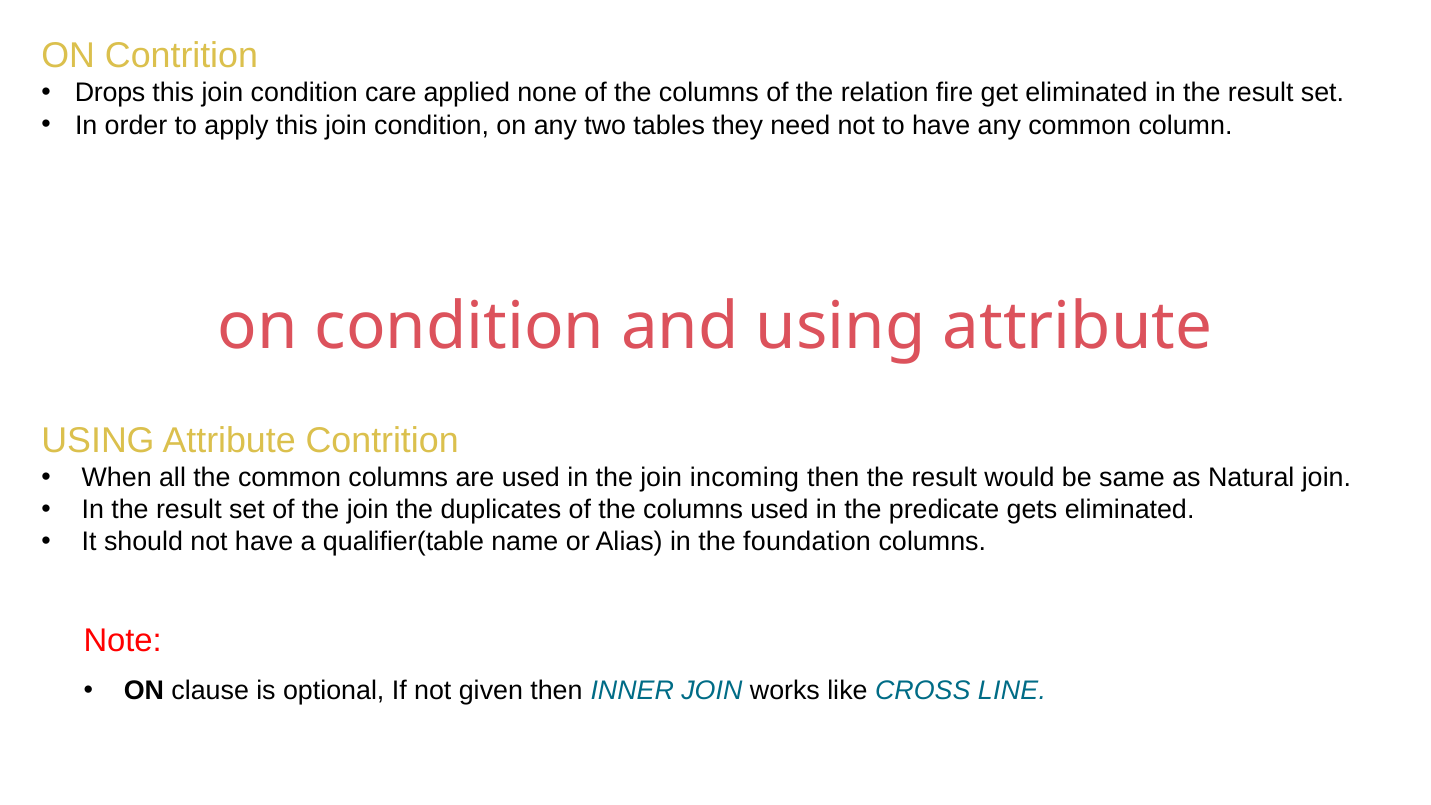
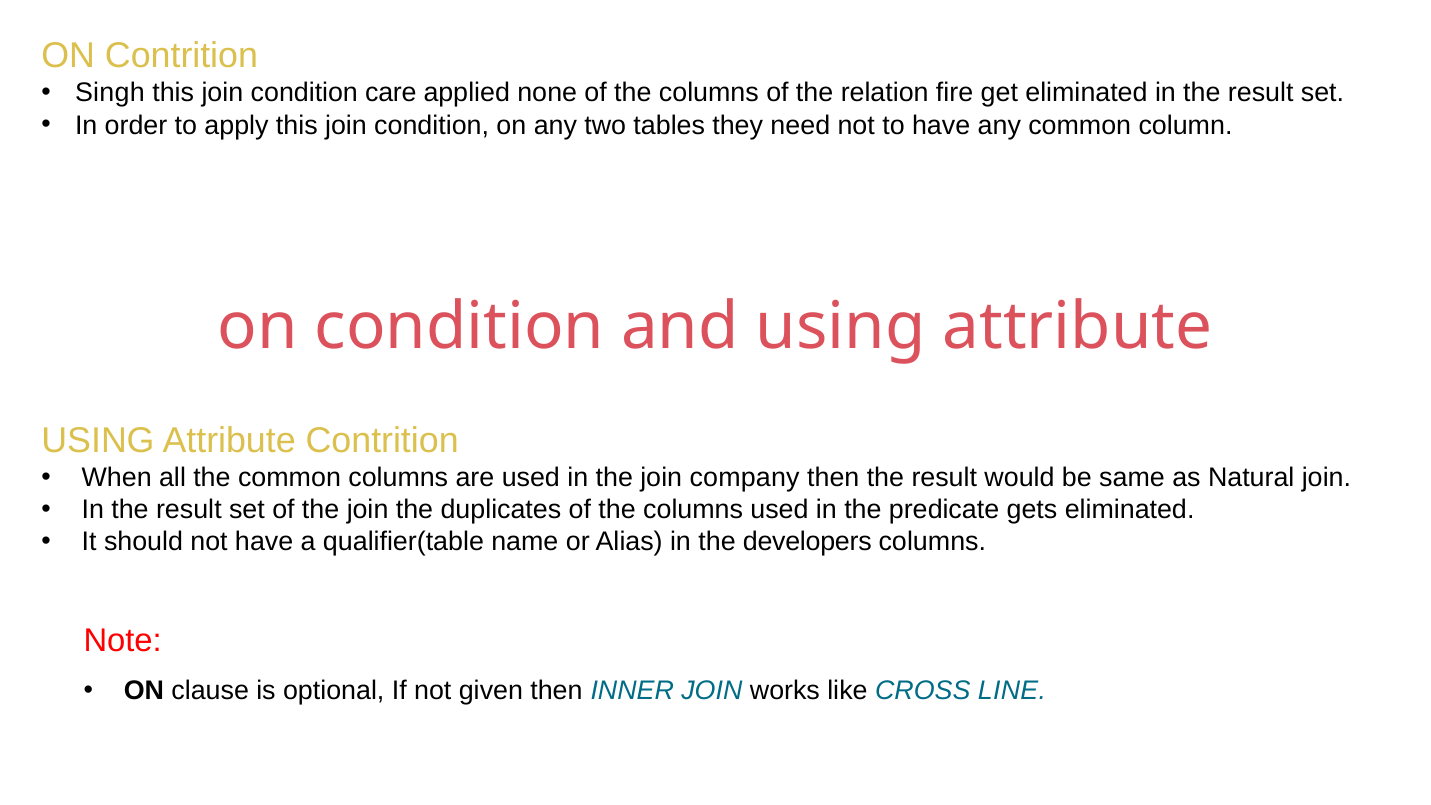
Drops: Drops -> Singh (110, 93)
incoming: incoming -> company (745, 478)
foundation: foundation -> developers (807, 542)
